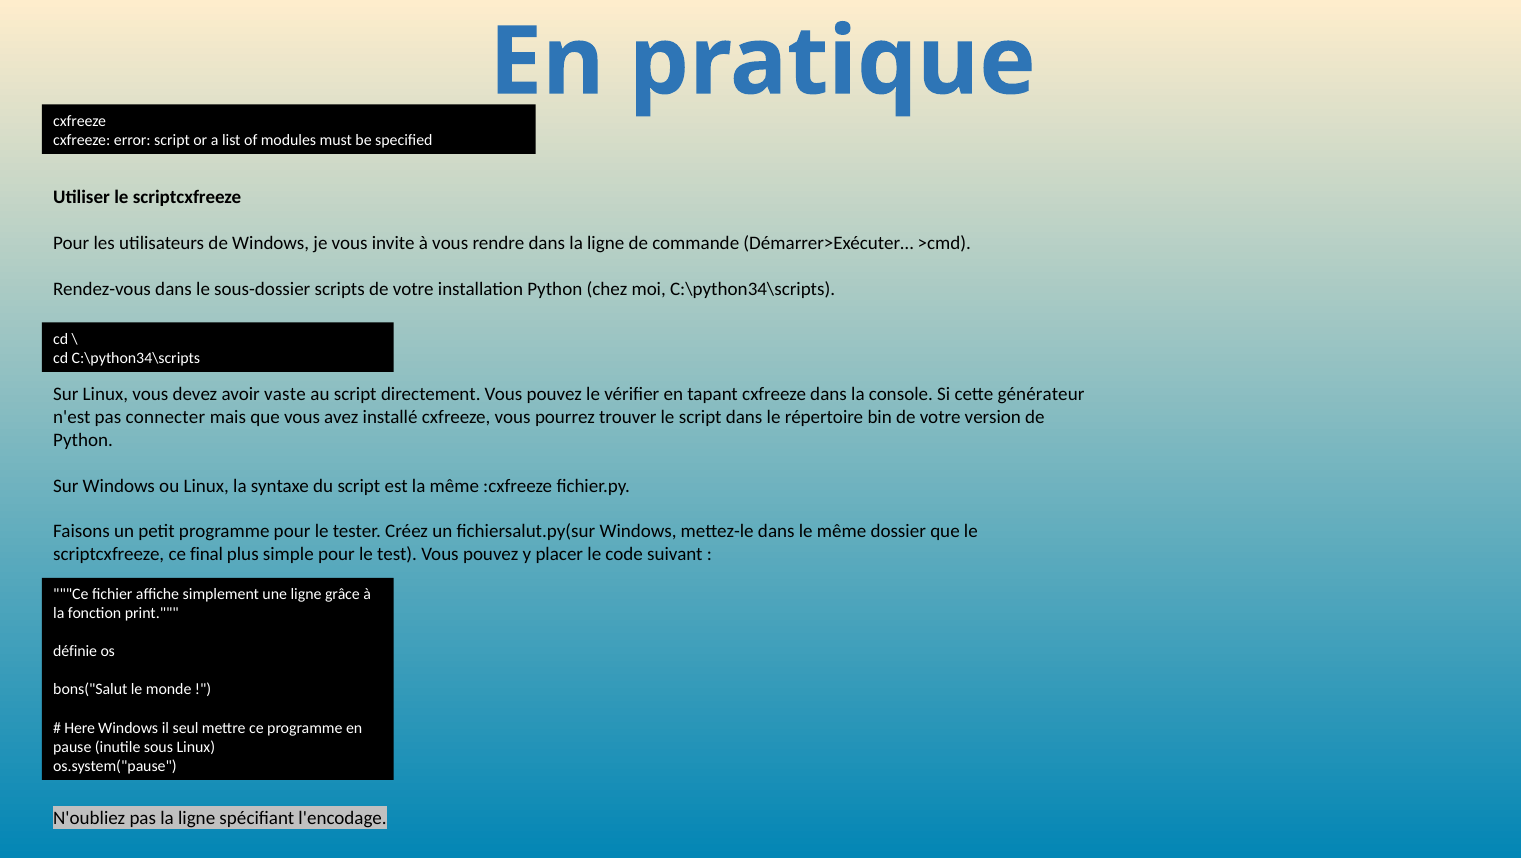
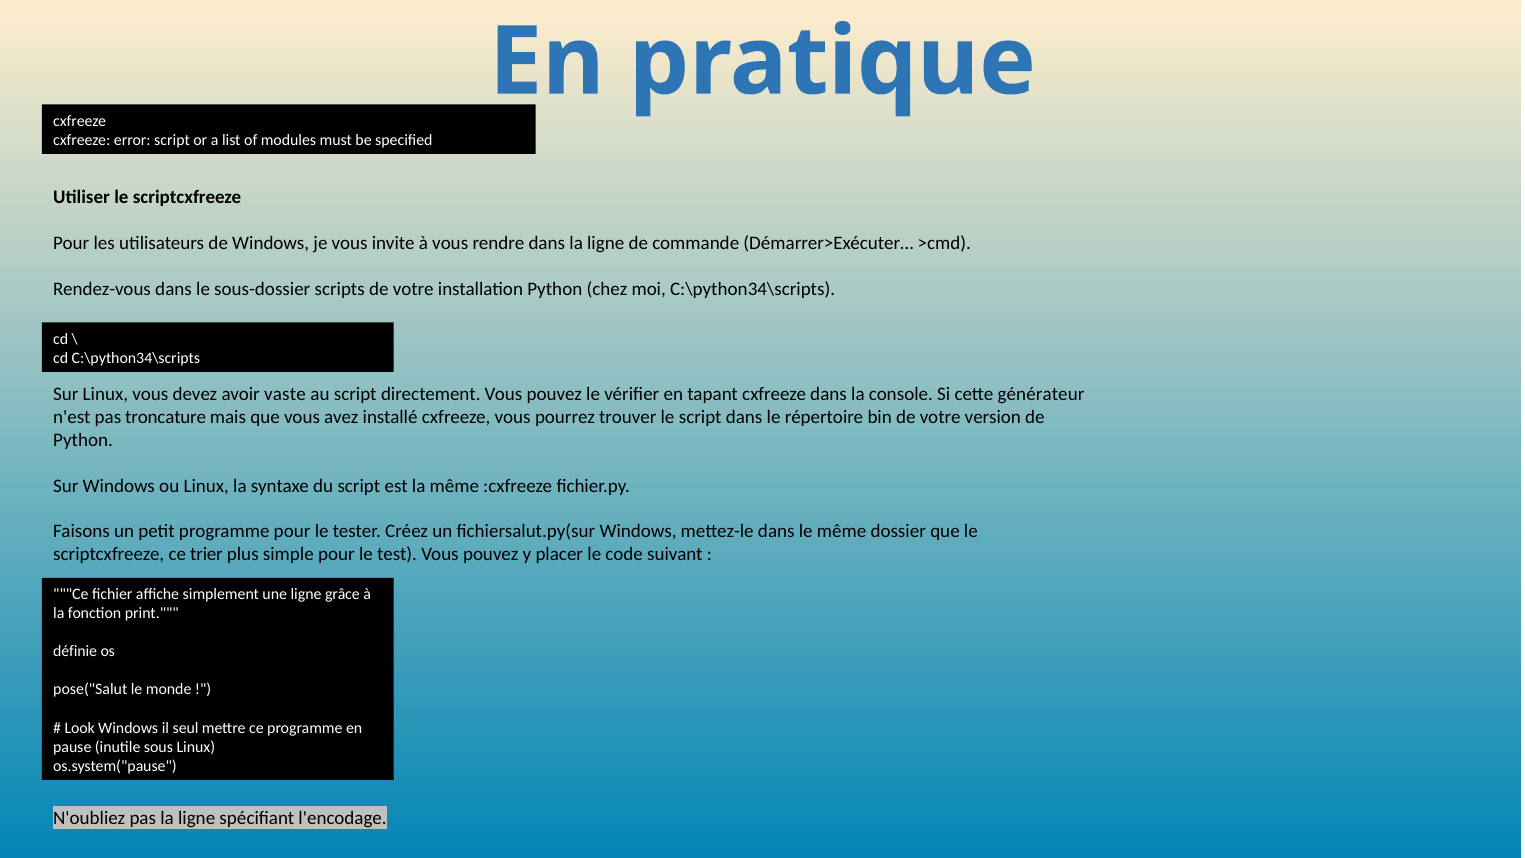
connecter: connecter -> troncature (166, 417)
final: final -> trier (206, 554)
bons("Salut: bons("Salut -> pose("Salut (90, 689)
Here: Here -> Look (80, 728)
